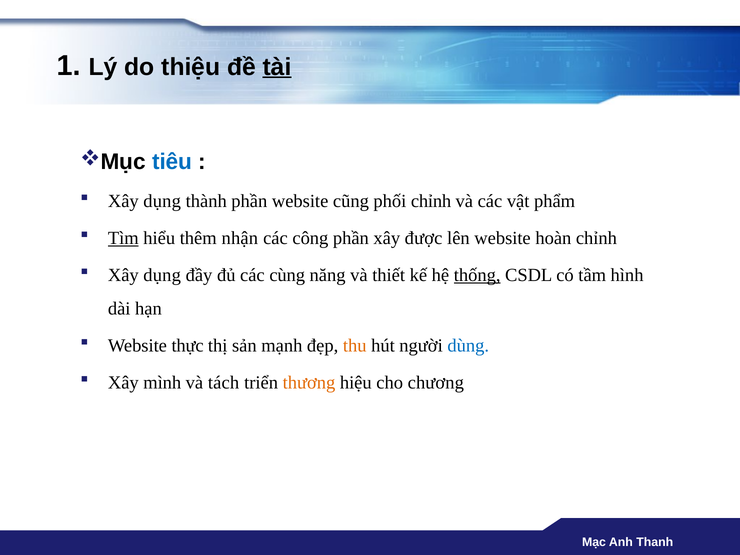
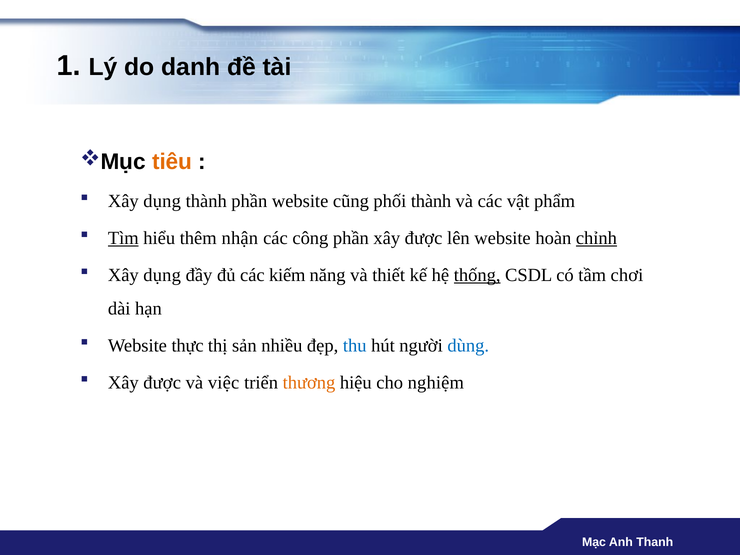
thiệu: thiệu -> danh (191, 67)
tài underline: present -> none (277, 67)
tiêu colour: blue -> orange (172, 162)
phối chỉnh: chỉnh -> thành (431, 201)
chỉnh underline: none -> present (596, 238)
cùng: cùng -> kiếm (287, 275)
hình: hình -> chơi (627, 275)
mạnh: mạnh -> nhiều (282, 345)
thu colour: orange -> blue (355, 345)
mình: mình -> được (162, 382)
tách: tách -> việc (224, 382)
chương: chương -> nghiệm (436, 382)
